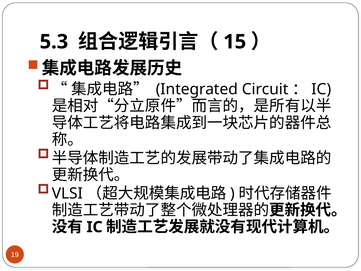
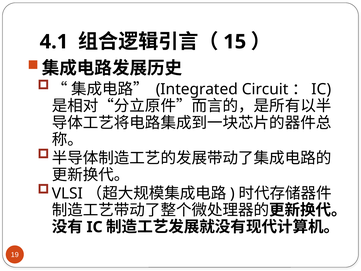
5.3: 5.3 -> 4.1 (54, 42)
